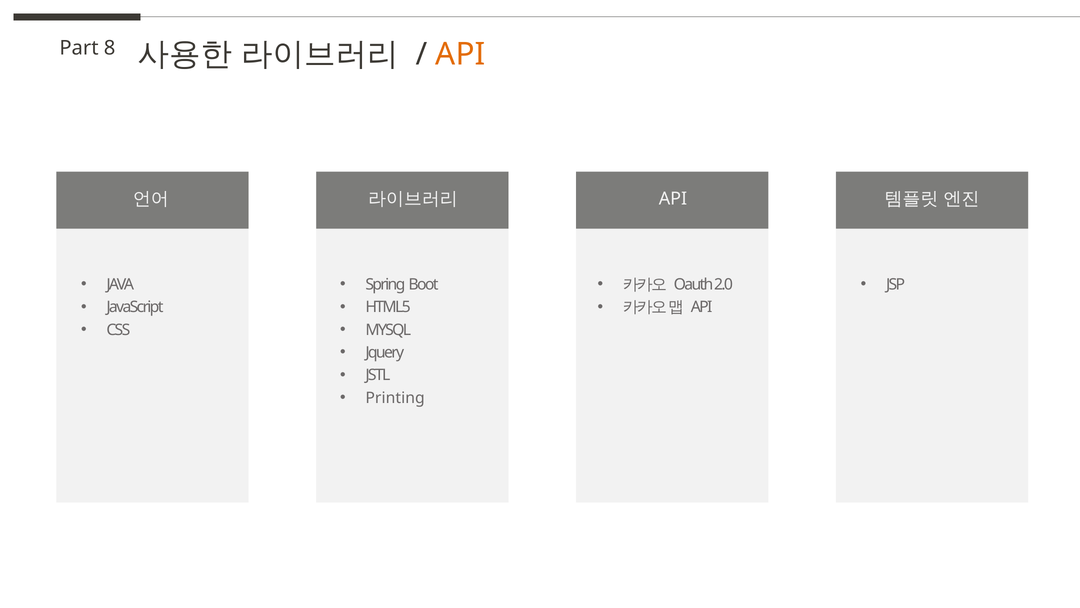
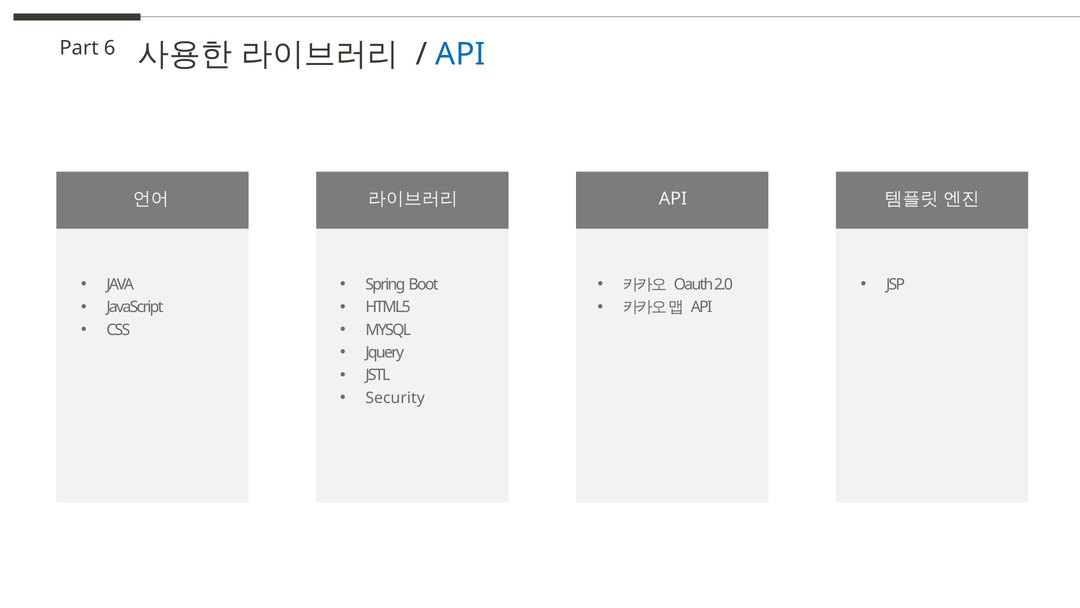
8: 8 -> 6 (110, 48)
API colour: orange -> blue (460, 54)
Printing: Printing -> Security (395, 398)
